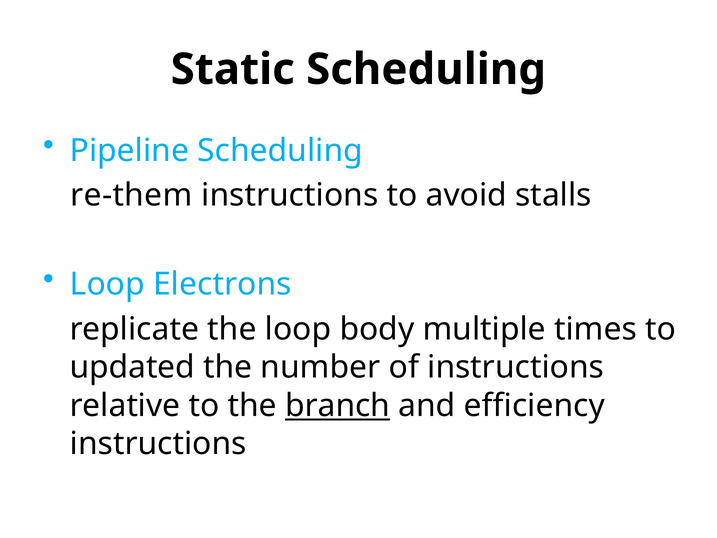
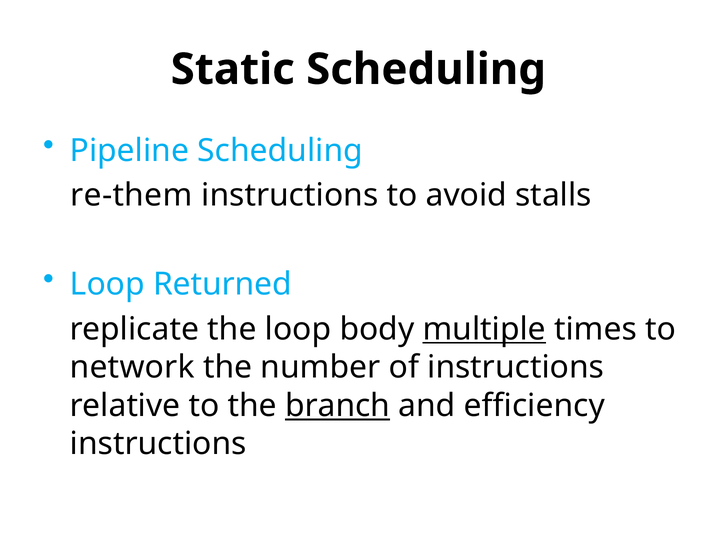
Electrons: Electrons -> Returned (222, 284)
multiple underline: none -> present (484, 329)
updated: updated -> network (132, 367)
